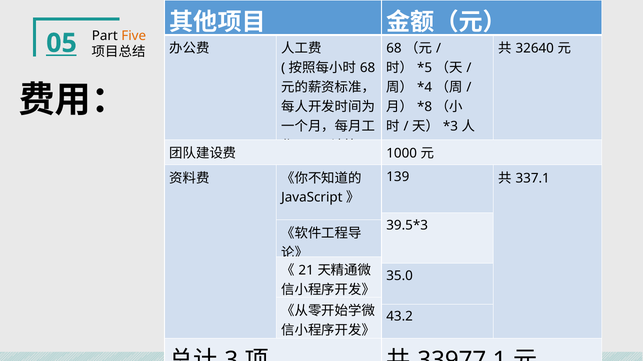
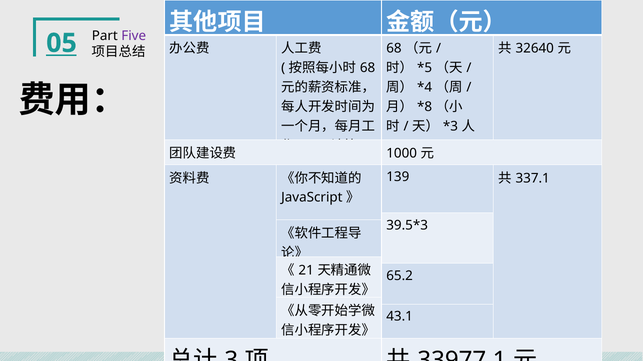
Five colour: orange -> purple (134, 36)
35.0: 35.0 -> 65.2 (400, 276)
43.2: 43.2 -> 43.1 (400, 317)
